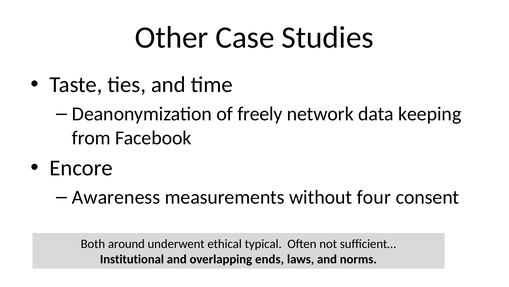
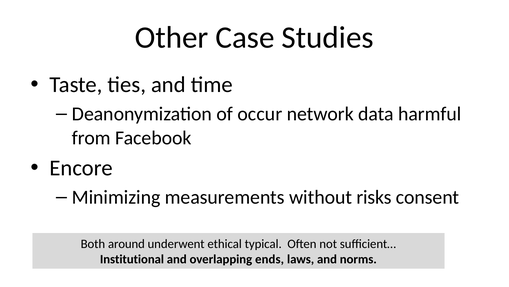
freely: freely -> occur (260, 114)
keeping: keeping -> harmful (430, 114)
Awareness: Awareness -> Minimizing (116, 197)
four: four -> risks (374, 197)
